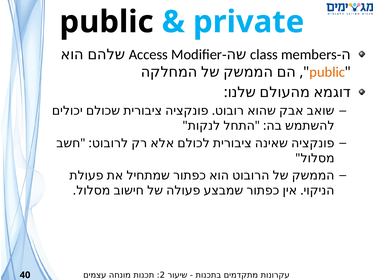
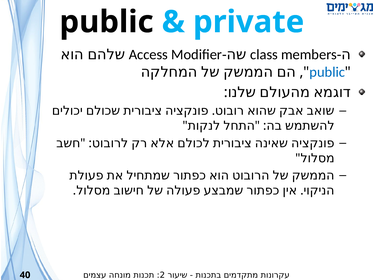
public colour: orange -> blue (327, 72)
